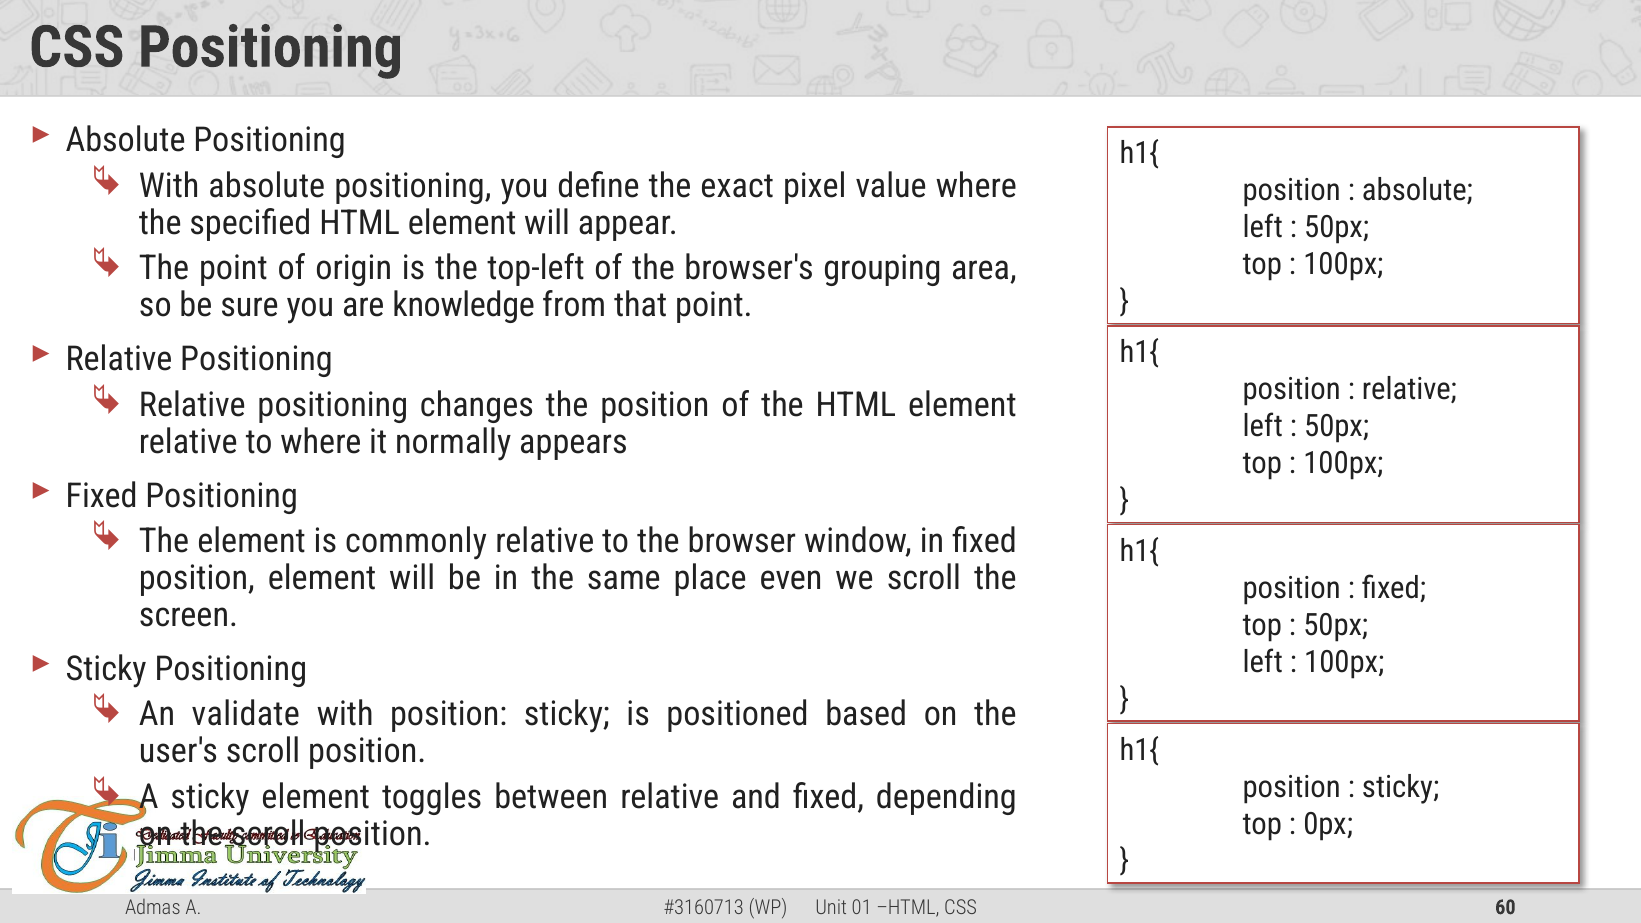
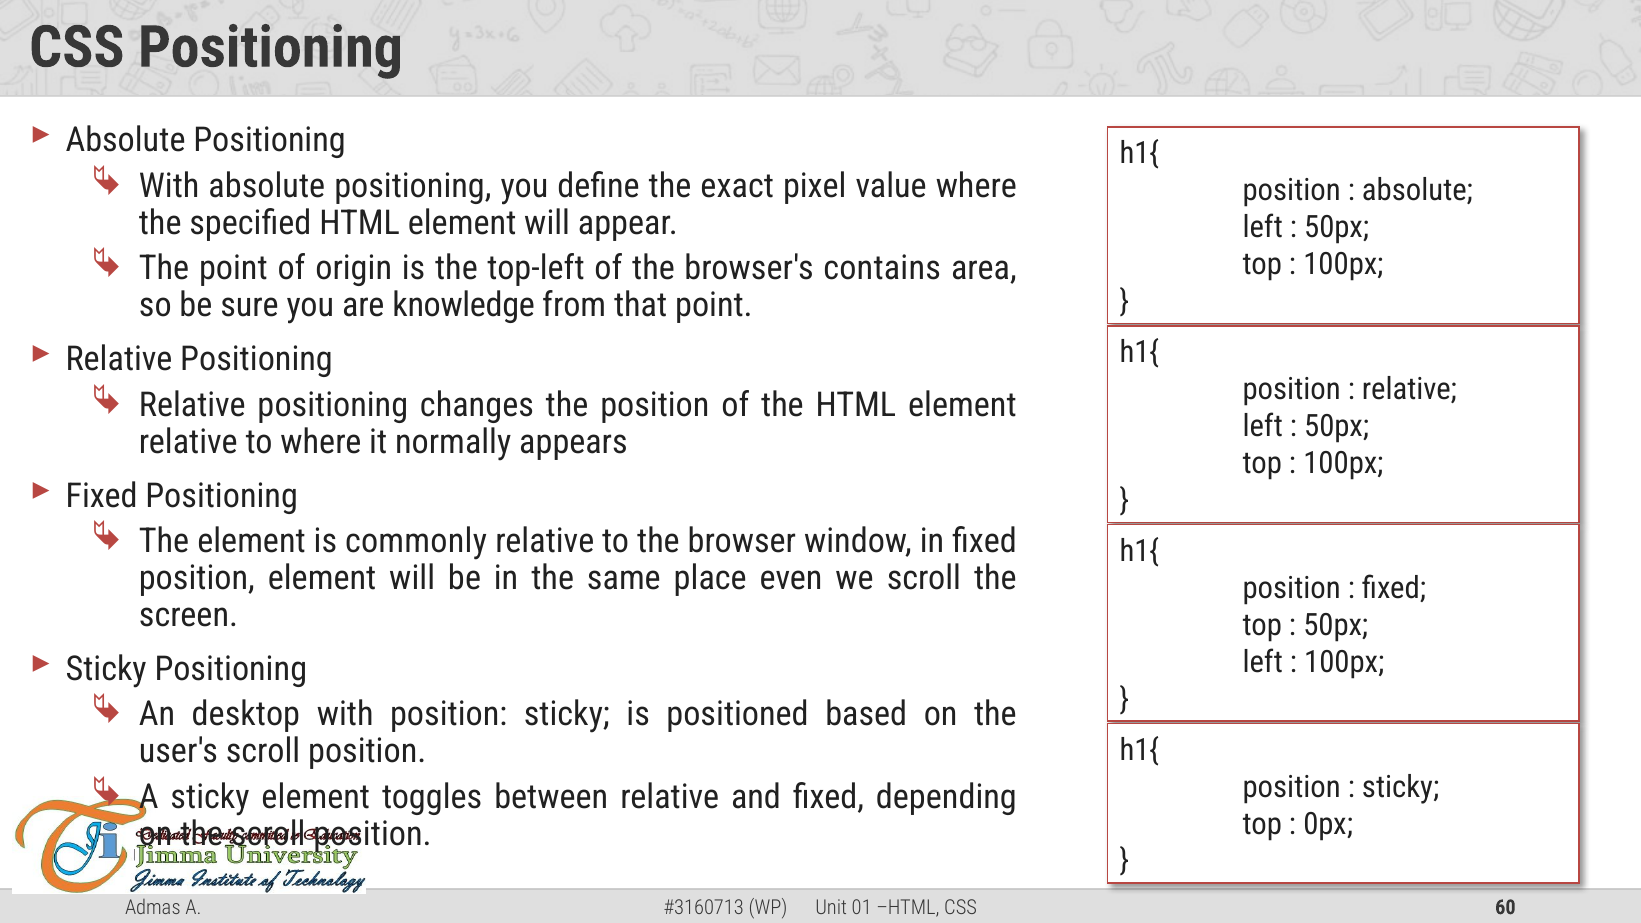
grouping: grouping -> contains (882, 268)
validate: validate -> desktop (246, 715)
